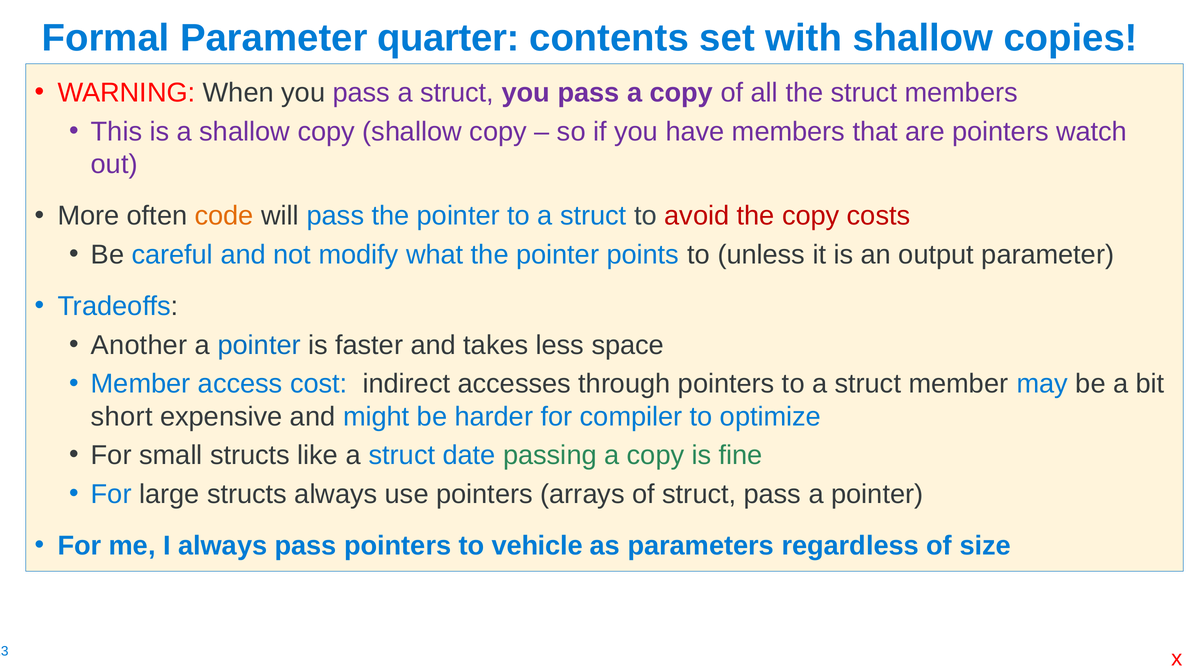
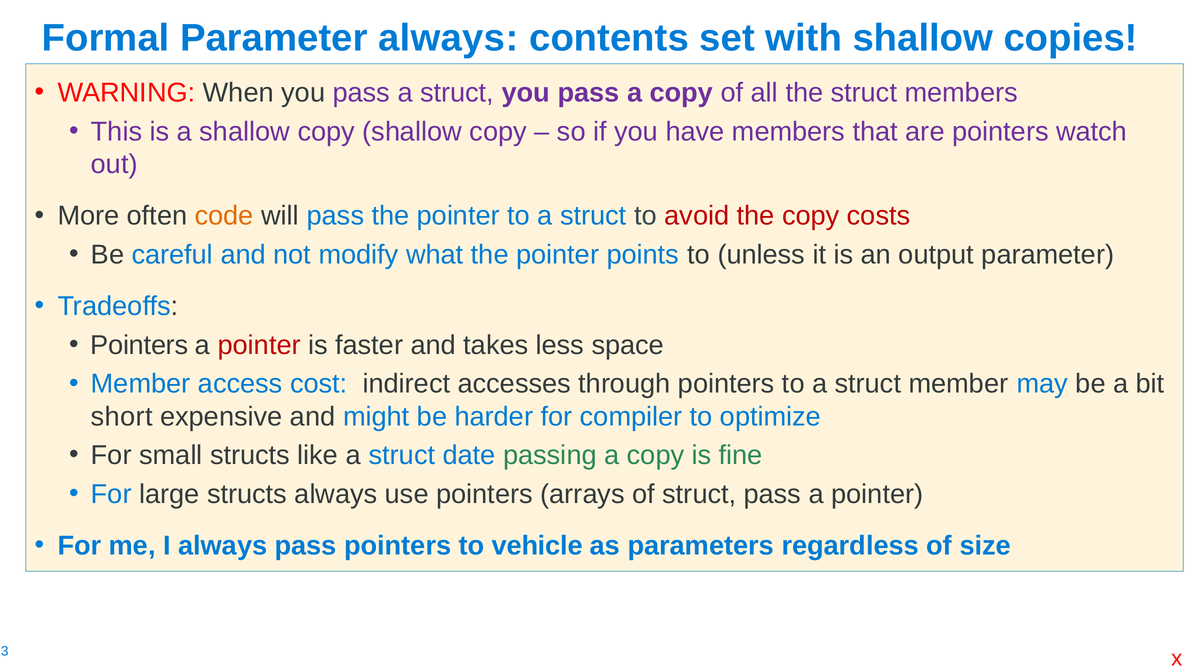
Parameter quarter: quarter -> always (448, 38)
Another: Another -> Pointers (139, 345)
pointer colour: blue -> red (259, 345)
